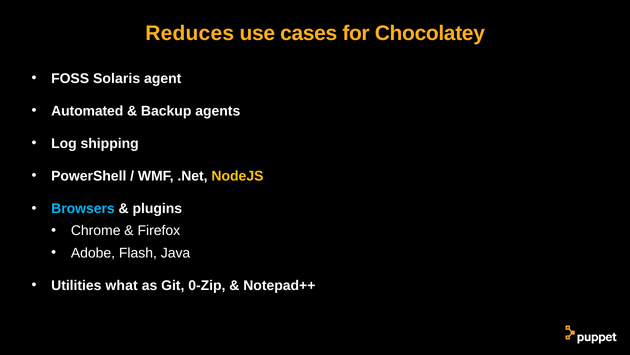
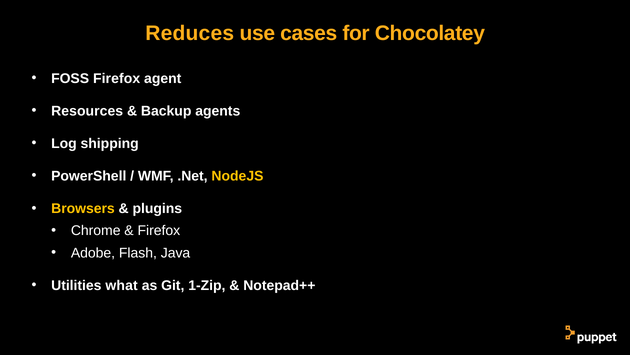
FOSS Solaris: Solaris -> Firefox (117, 78)
Automated: Automated -> Resources (87, 111)
Browsers colour: light blue -> yellow (83, 208)
0-Zip: 0-Zip -> 1-Zip (207, 285)
